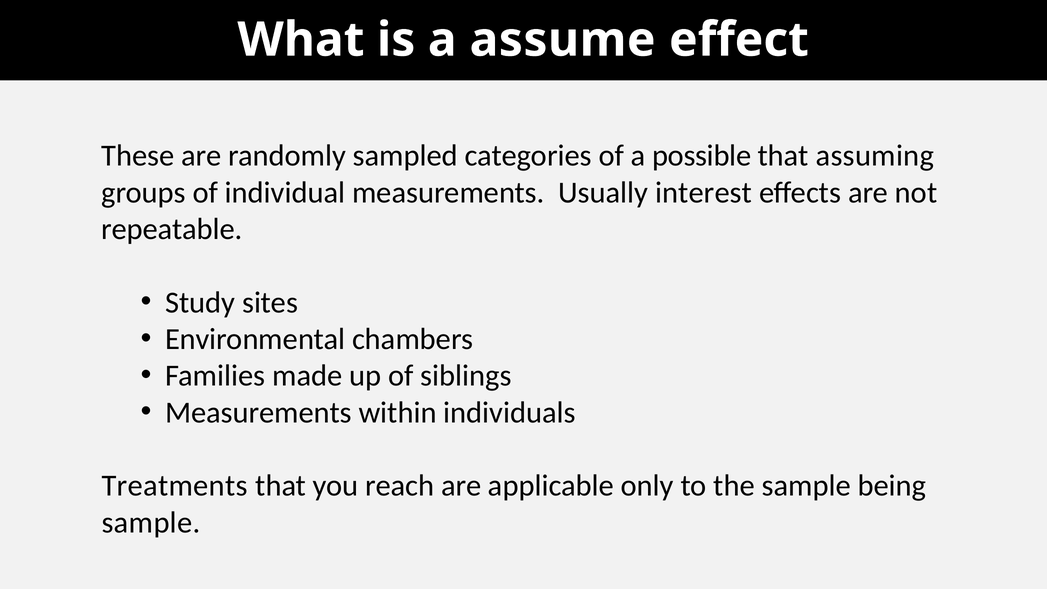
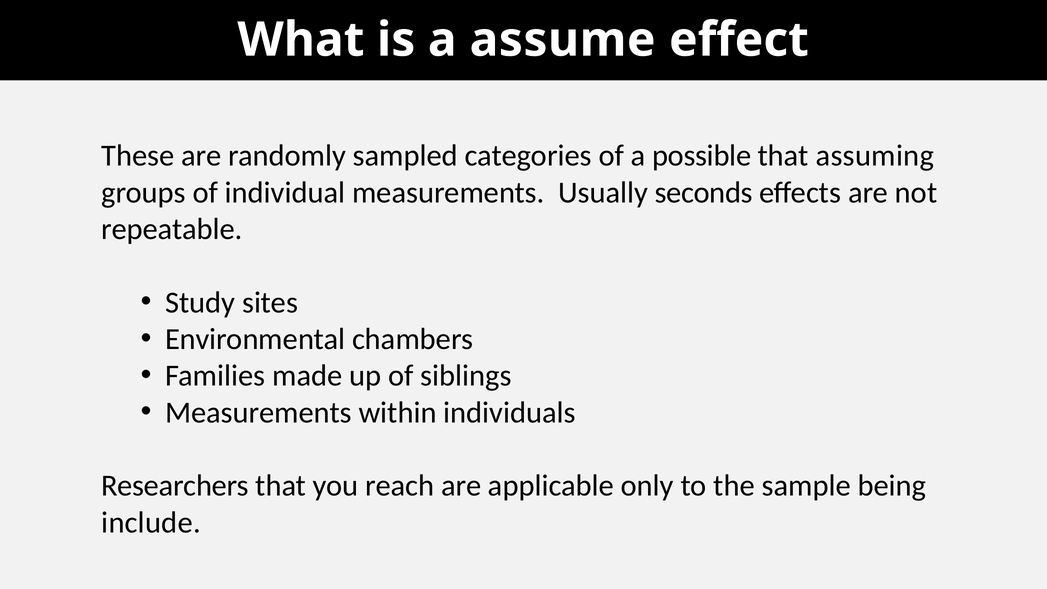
interest: interest -> seconds (704, 192)
Treatments: Treatments -> Researchers (175, 486)
sample: sample -> include (151, 522)
